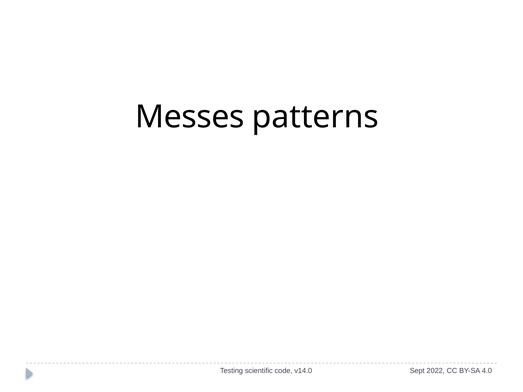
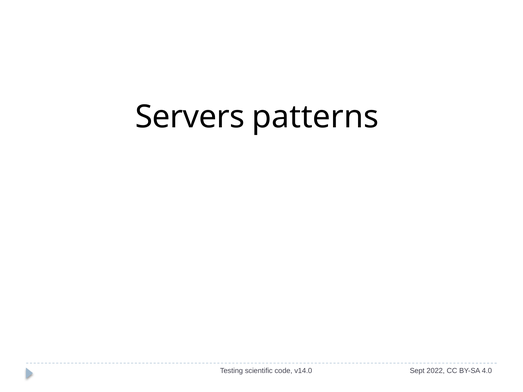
Messes: Messes -> Servers (190, 117)
